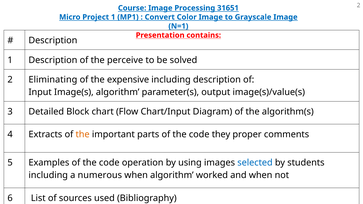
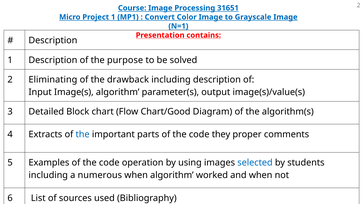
perceive: perceive -> purpose (125, 60)
expensive: expensive -> drawback (128, 80)
Chart/Input: Chart/Input -> Chart/Good (166, 112)
the colour: orange -> blue (83, 135)
